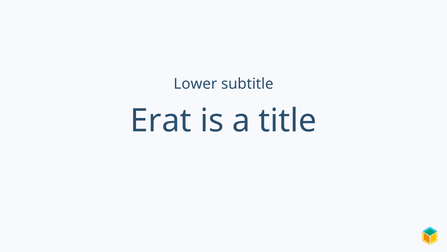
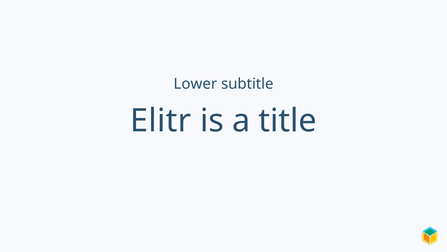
Erat: Erat -> Elitr (161, 121)
